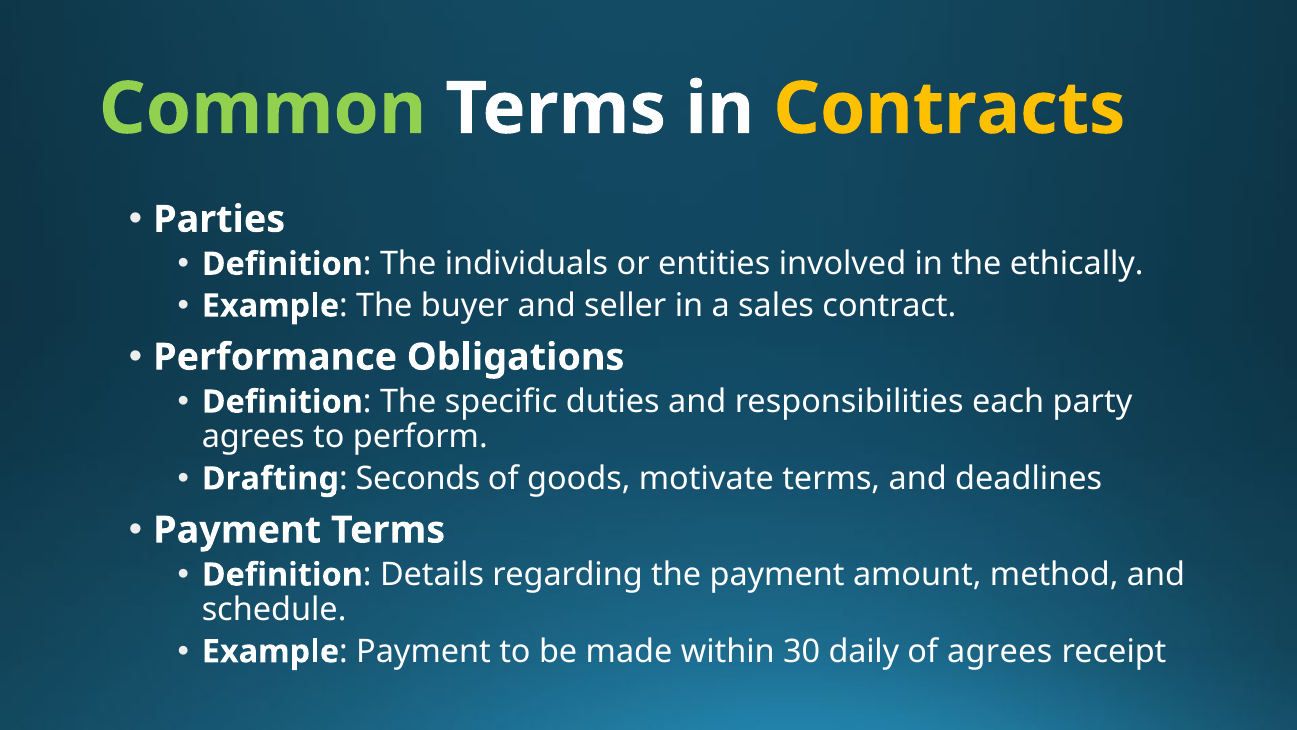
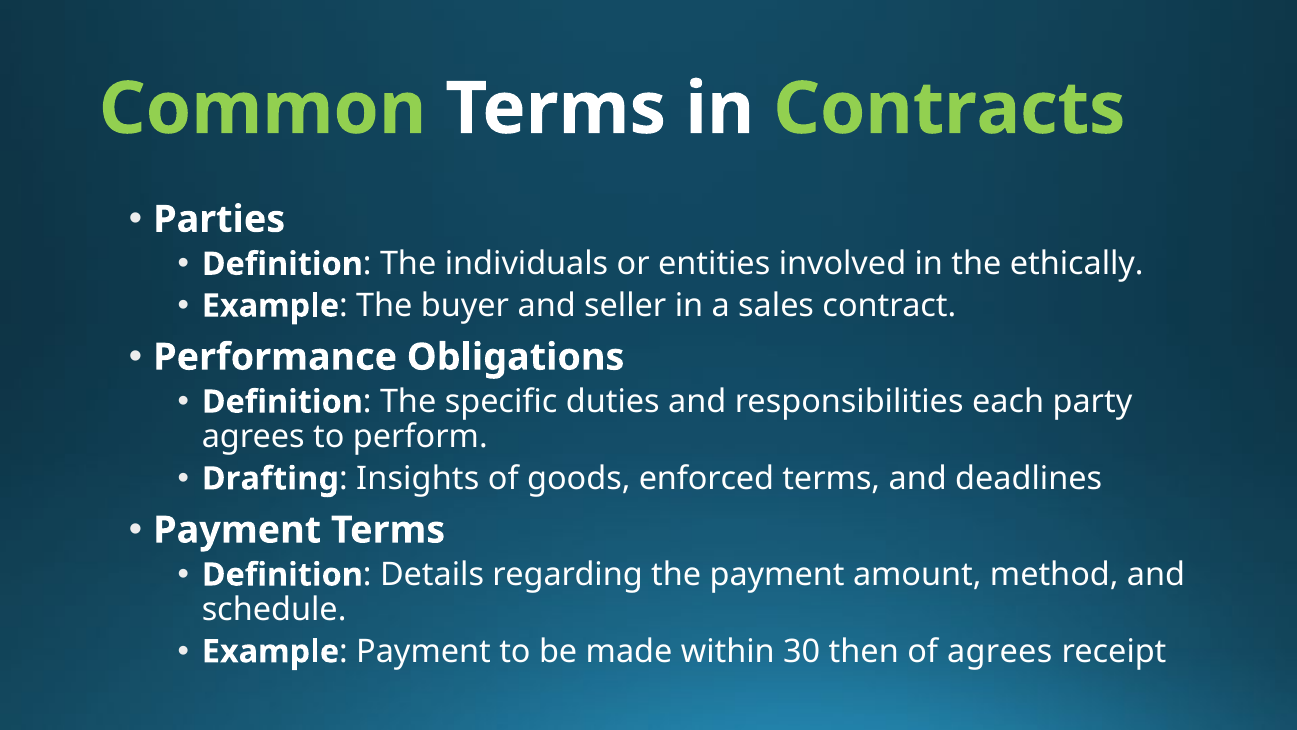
Contracts colour: yellow -> light green (949, 109)
Seconds: Seconds -> Insights (418, 478)
motivate: motivate -> enforced (706, 478)
daily: daily -> then (864, 651)
